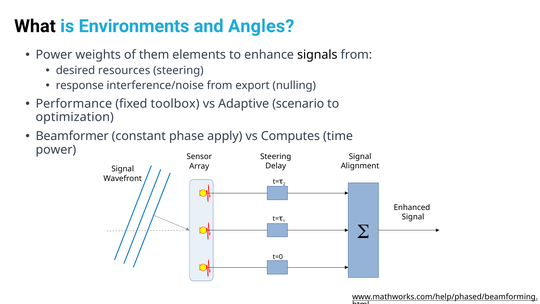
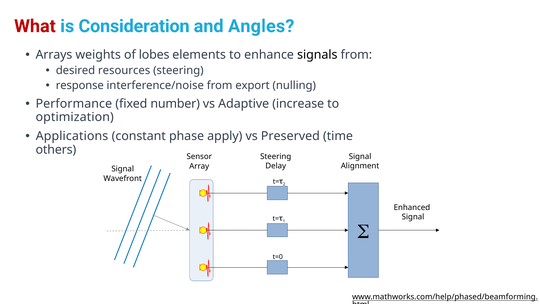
What colour: black -> red (35, 26)
Environments: Environments -> Consideration (134, 26)
Power: Power -> Arrays (54, 55)
them: them -> lobes (154, 55)
toolbox: toolbox -> number (175, 104)
scenario: scenario -> increase (298, 104)
Beamformer: Beamformer -> Applications (72, 136)
Computes: Computes -> Preserved (290, 136)
power: power -> others (56, 149)
